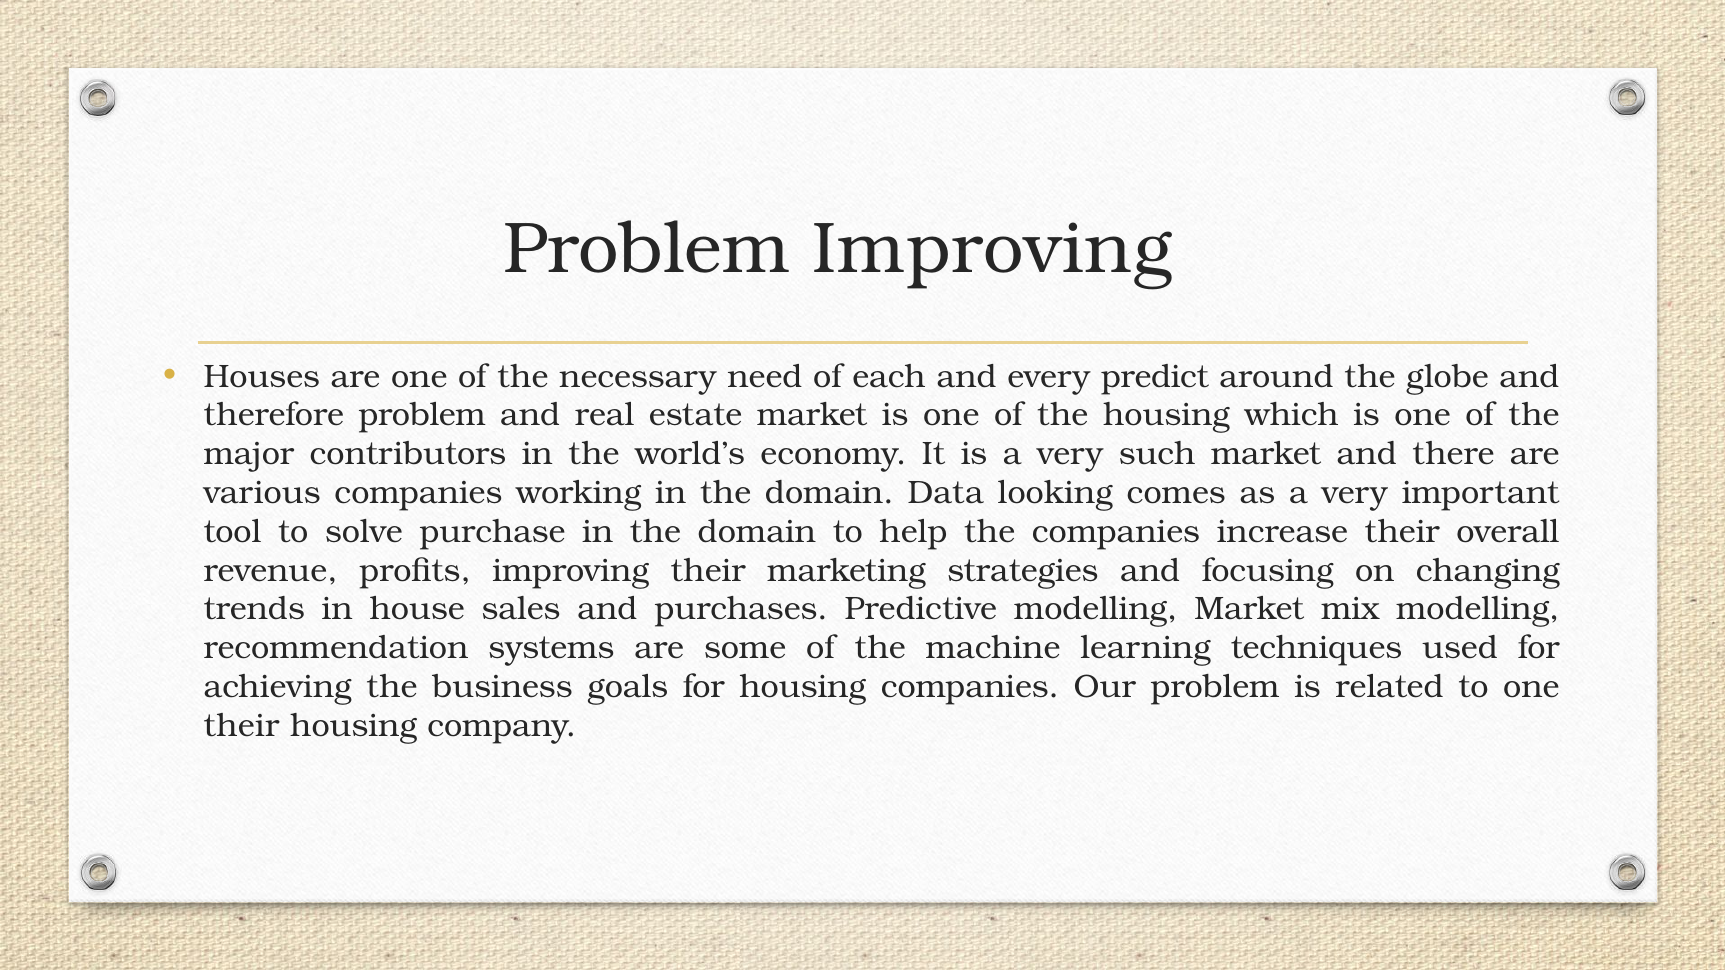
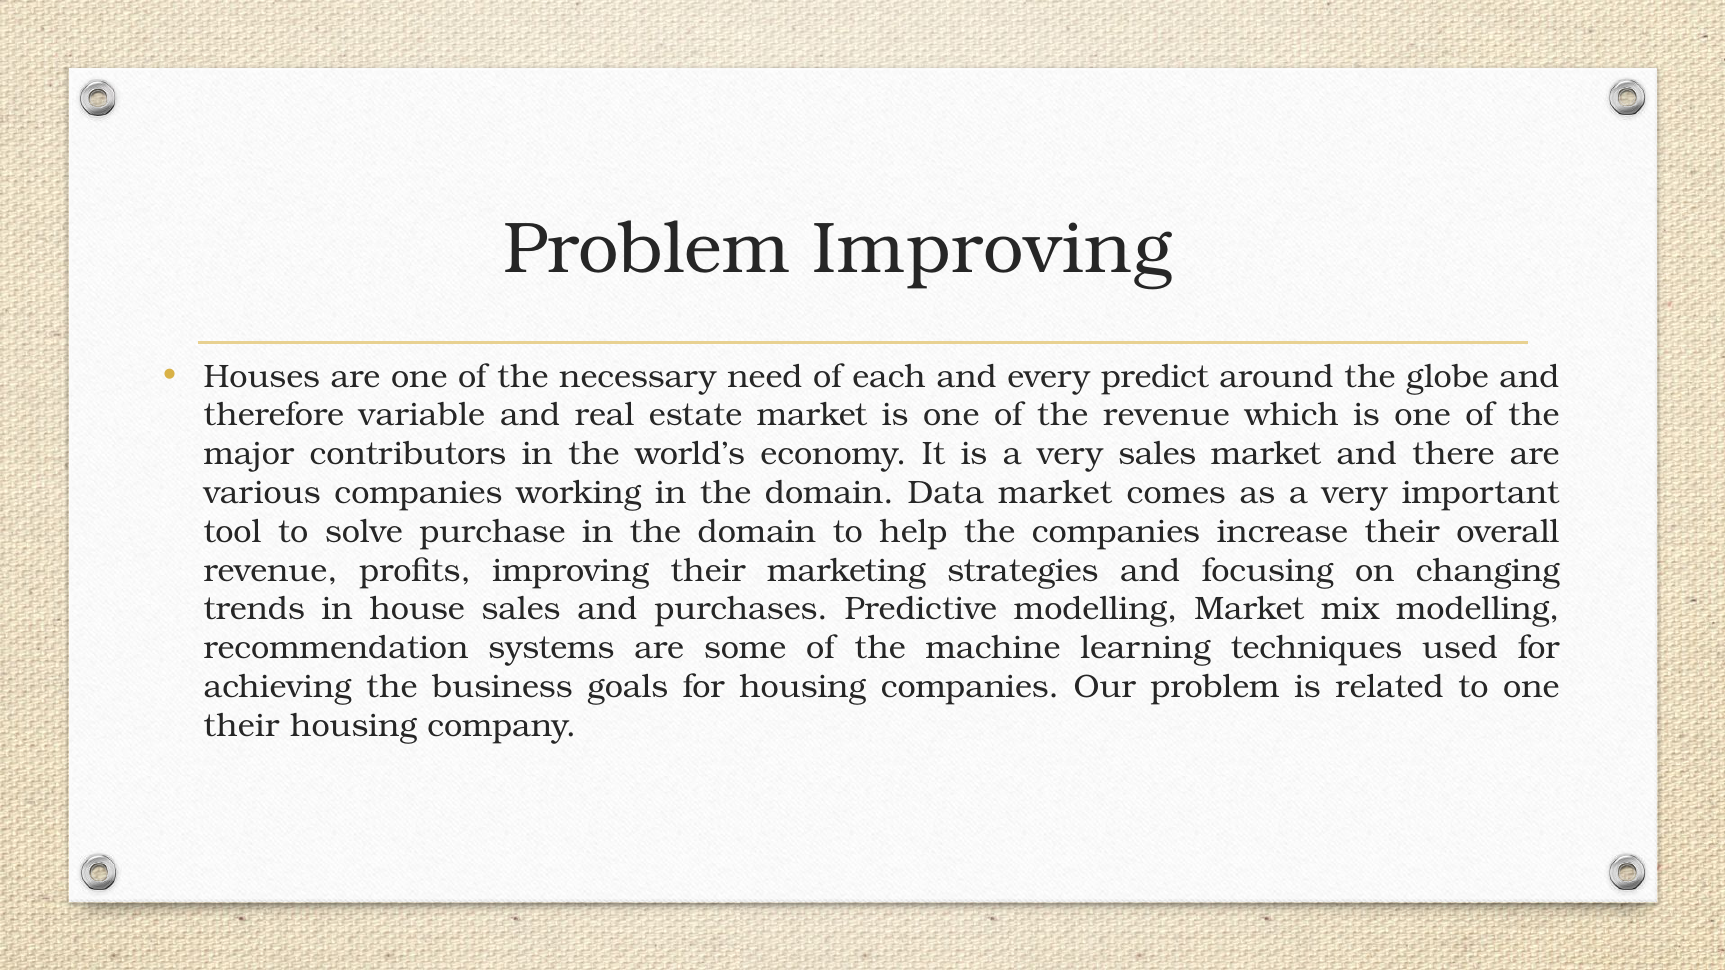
therefore problem: problem -> variable (422, 415)
the housing: housing -> revenue (1166, 415)
very such: such -> sales (1157, 454)
Data looking: looking -> market (1055, 493)
